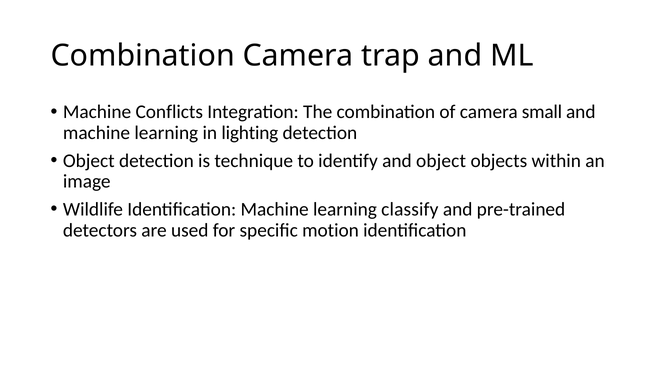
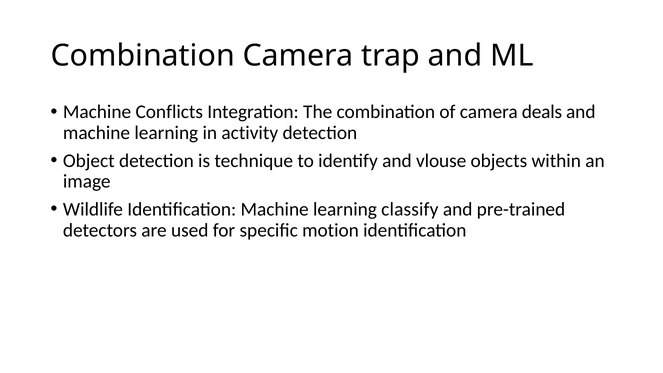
small: small -> deals (542, 112)
lighting: lighting -> activity (250, 133)
and object: object -> vlouse (441, 161)
